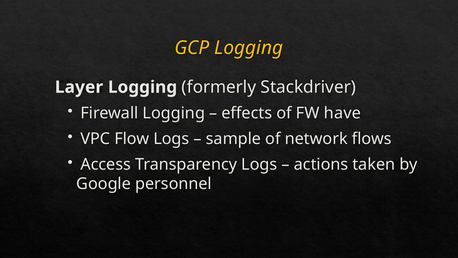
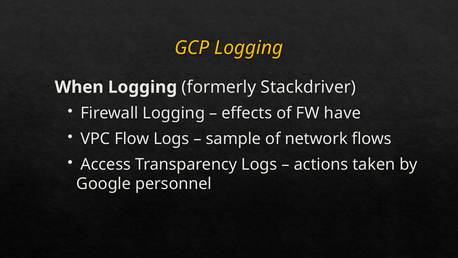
Layer: Layer -> When (79, 87)
